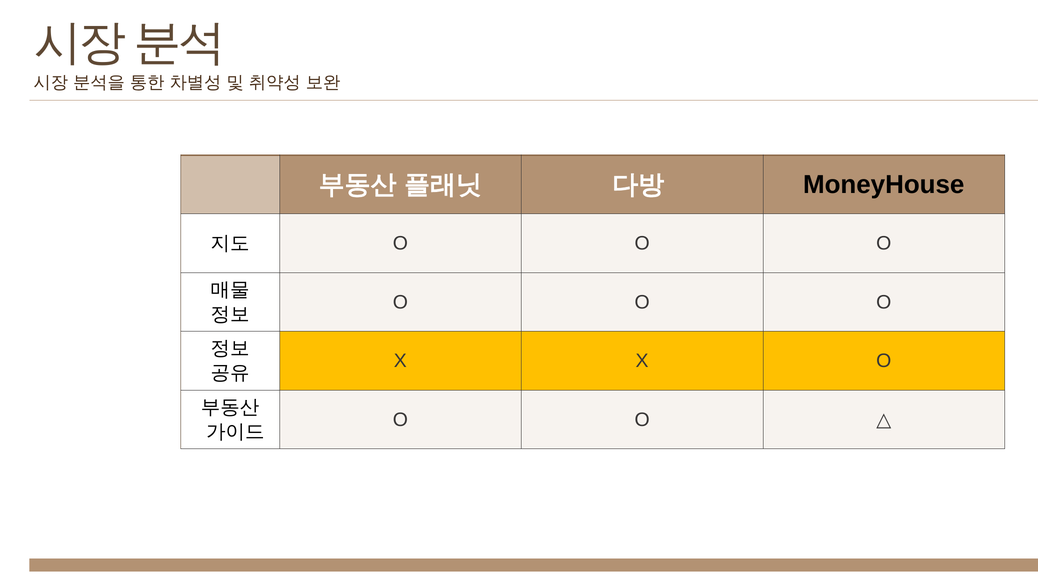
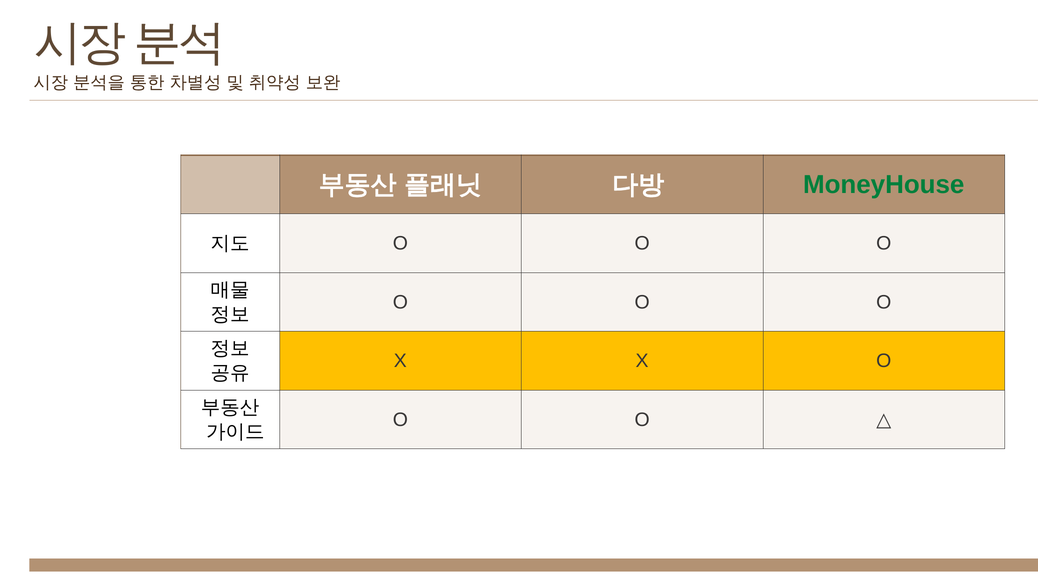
MoneyHouse colour: black -> green (884, 185)
